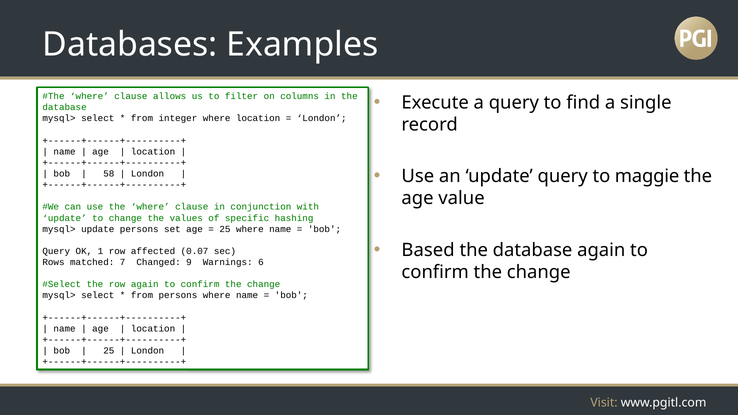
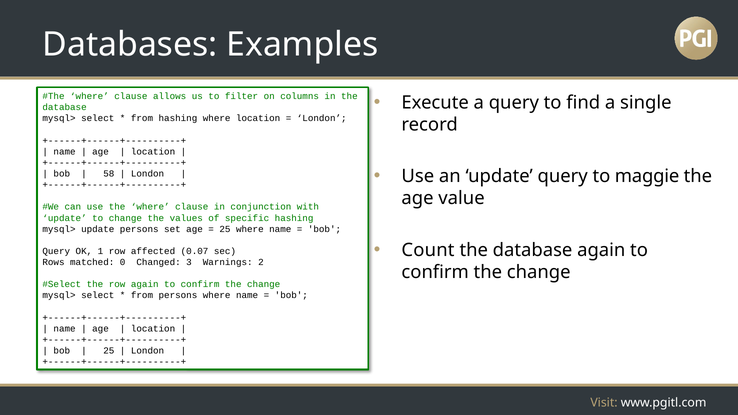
from integer: integer -> hashing (178, 118)
Based: Based -> Count (428, 250)
7: 7 -> 0 (123, 262)
9: 9 -> 3 (189, 262)
6: 6 -> 2 (261, 262)
